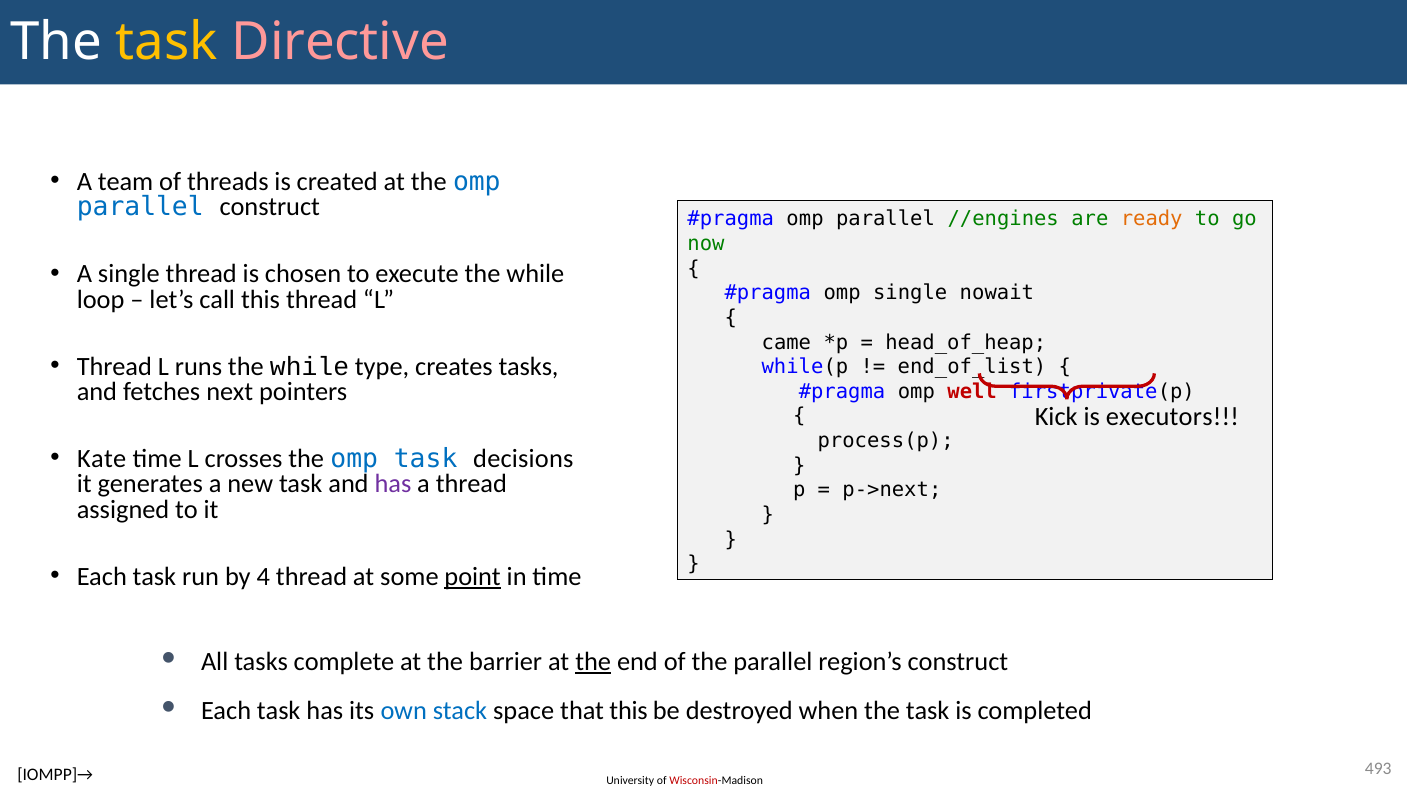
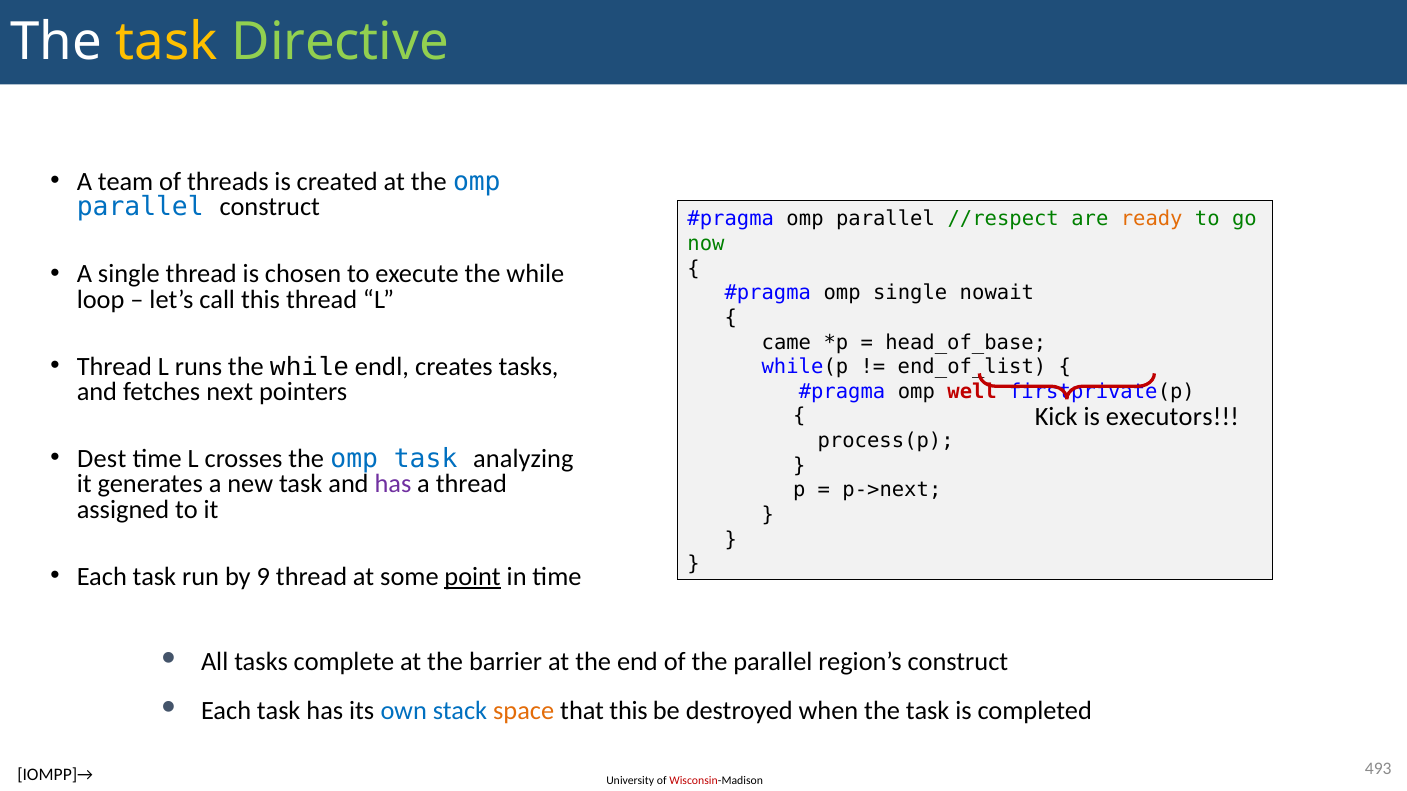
Directive colour: pink -> light green (340, 42)
//engines: //engines -> //respect (1003, 219)
head_of_heap: head_of_heap -> head_of_base (966, 342)
type: type -> endl (382, 367)
Kate: Kate -> Dest (102, 459)
decisions: decisions -> analyzing (523, 459)
4: 4 -> 9 (263, 577)
the underline: present -> none (593, 662)
space colour: black -> orange (524, 711)
